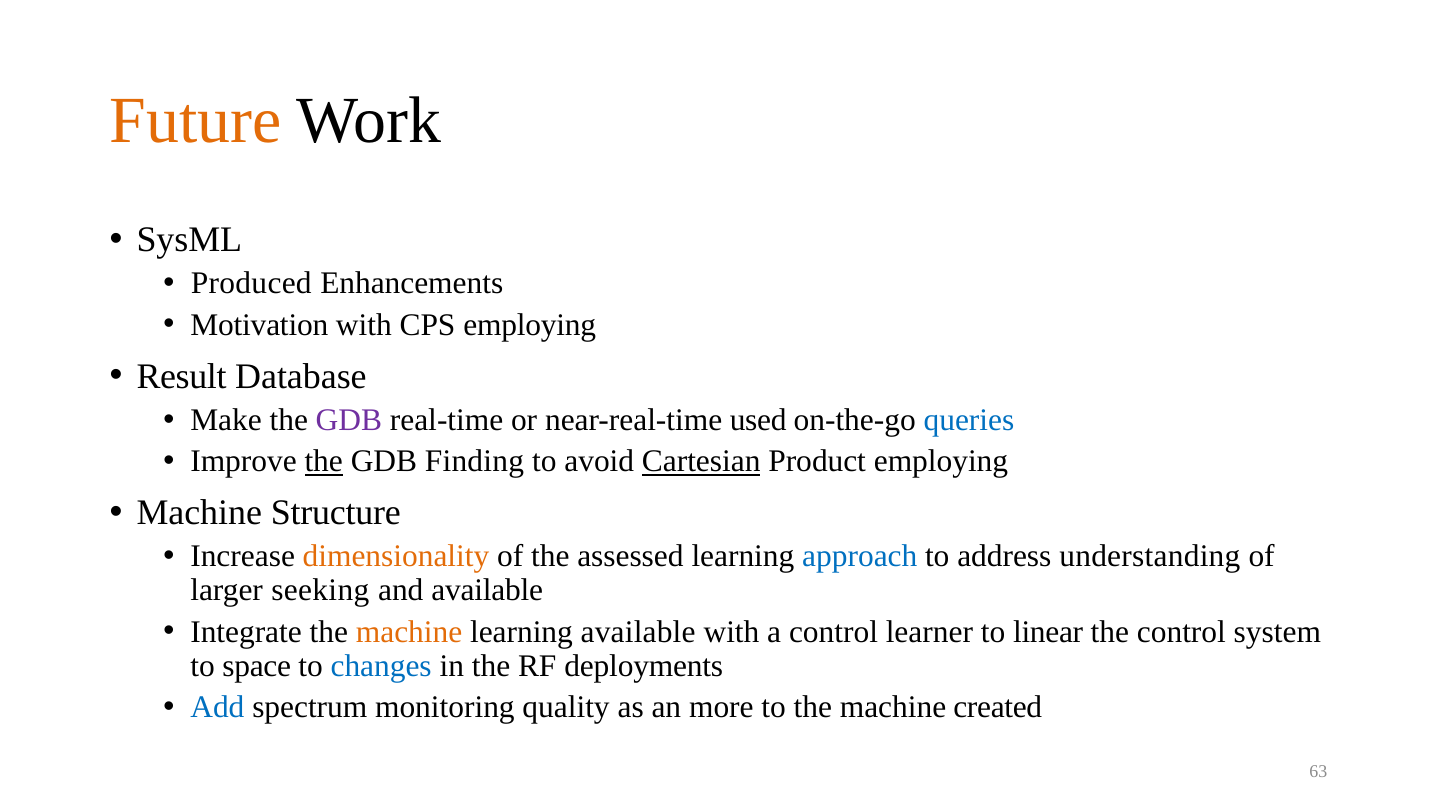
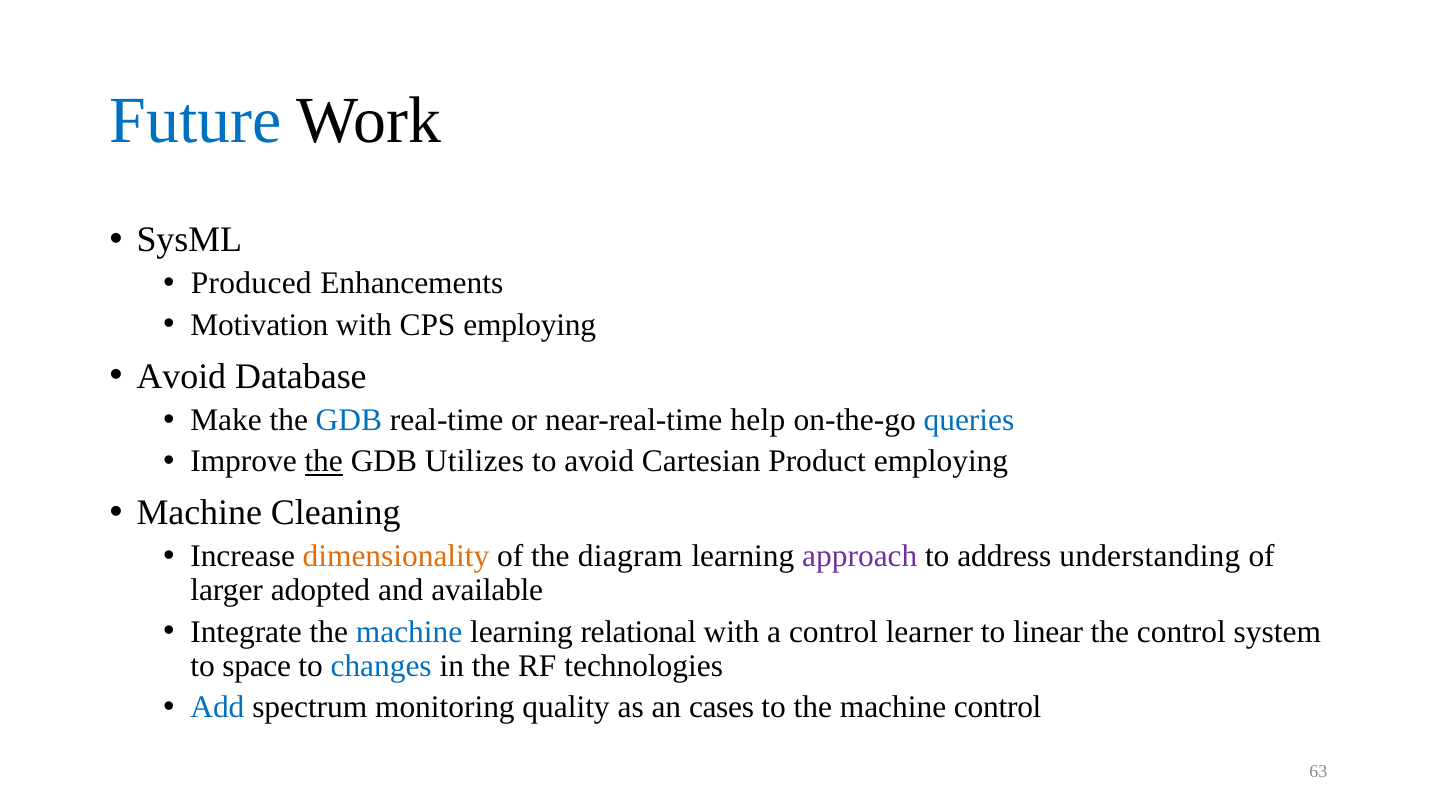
Future colour: orange -> blue (195, 121)
Result: Result -> Avoid (181, 376)
GDB colour: purple -> blue (349, 420)
used: used -> help (758, 420)
Finding: Finding -> Utilizes (474, 462)
Cartesian underline: present -> none (701, 462)
Structure: Structure -> Cleaning (336, 513)
assessed: assessed -> diagram (630, 557)
approach colour: blue -> purple (860, 557)
seeking: seeking -> adopted (320, 591)
machine colour: orange -> blue (409, 632)
learning available: available -> relational (638, 632)
deployments: deployments -> technologies (644, 666)
more: more -> cases (722, 707)
machine created: created -> control (998, 707)
